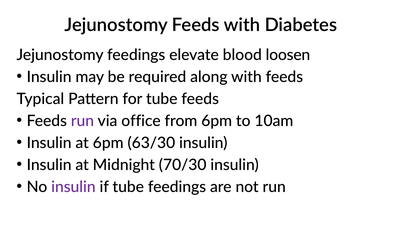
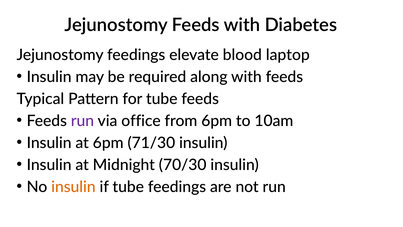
loosen: loosen -> laptop (288, 55)
63/30: 63/30 -> 71/30 (151, 143)
insulin colour: purple -> orange (73, 187)
